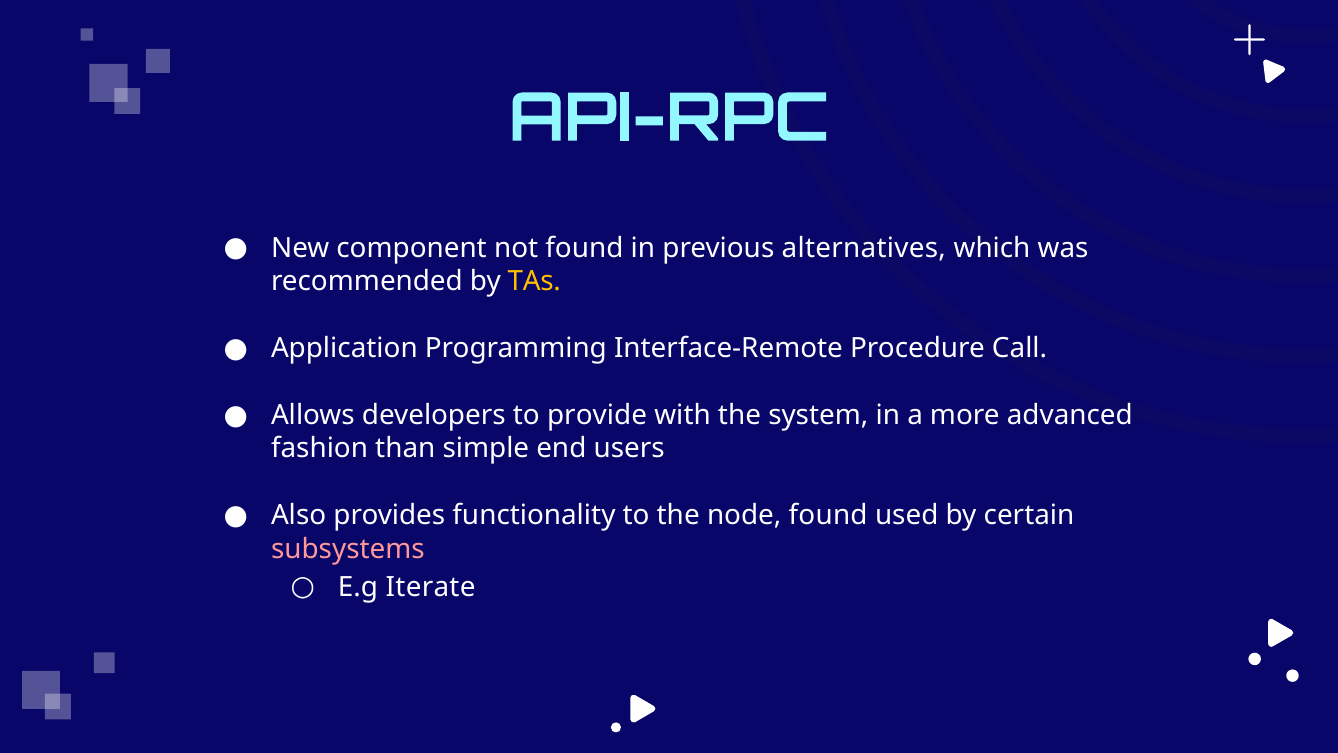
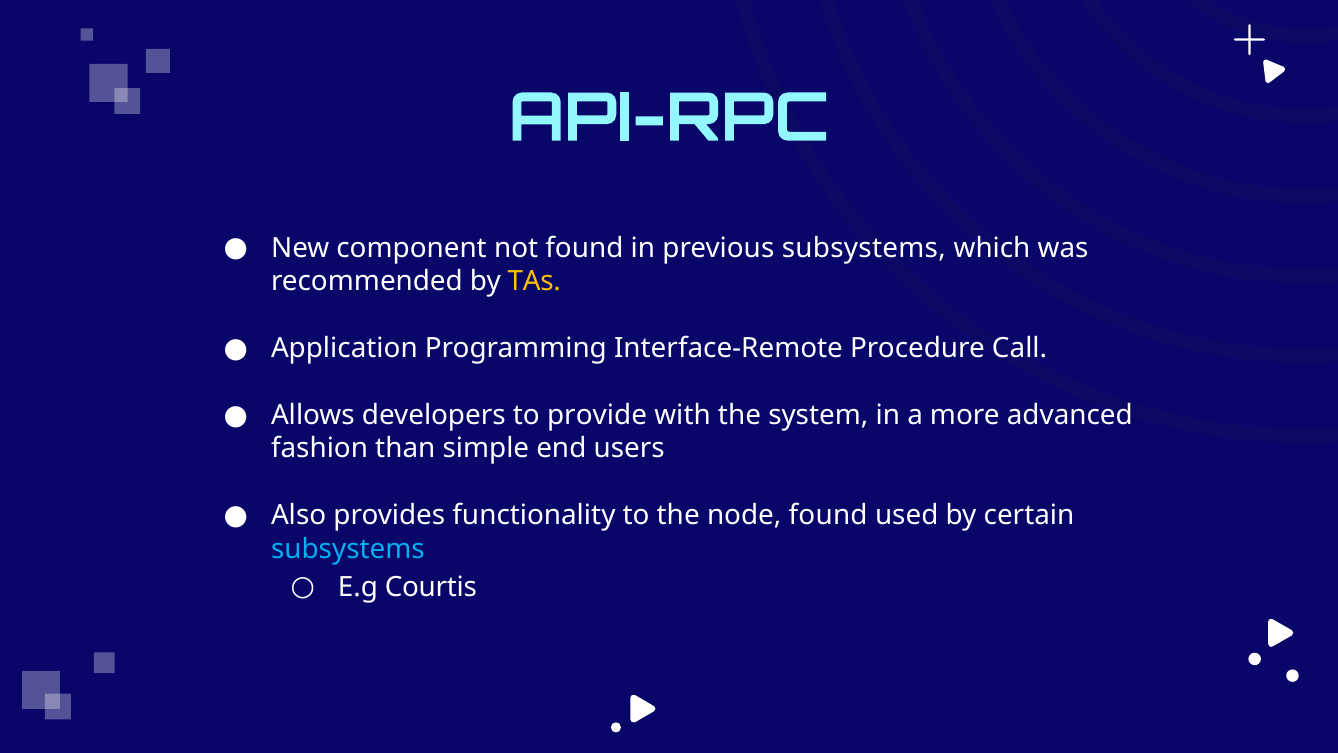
previous alternatives: alternatives -> subsystems (864, 248)
subsystems colour: pink -> light blue (348, 549)
Iterate: Iterate -> Courtis (431, 587)
